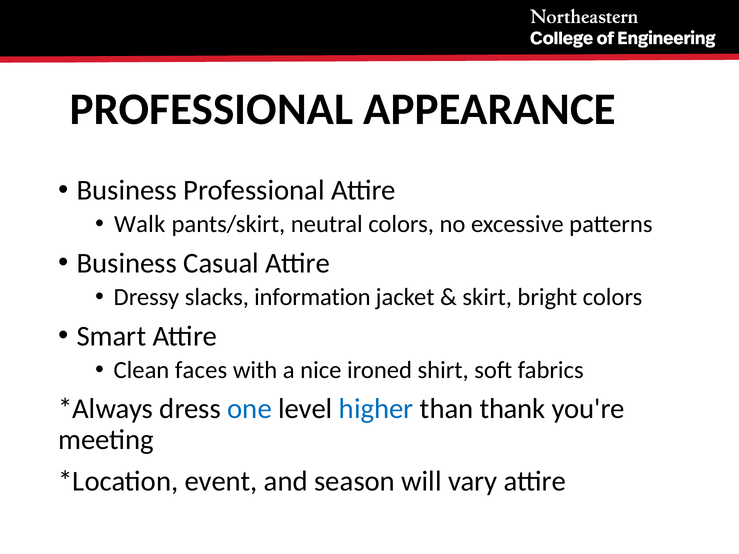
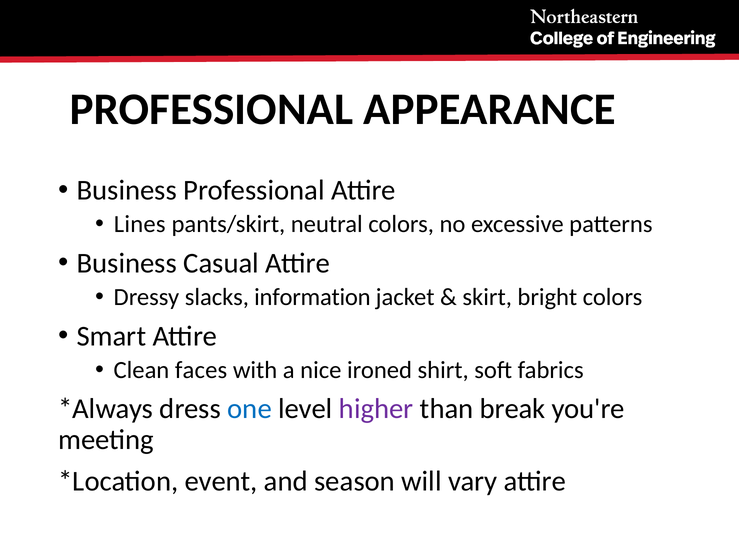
Walk: Walk -> Lines (140, 224)
higher colour: blue -> purple (376, 409)
thank: thank -> break (513, 409)
